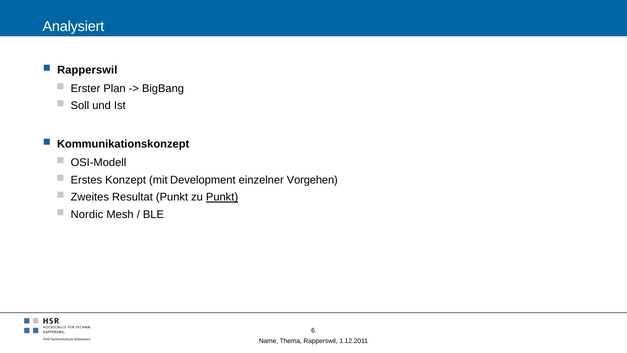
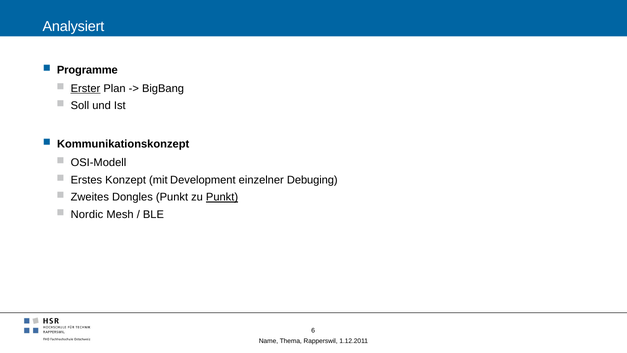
Rapperswil: Rapperswil -> Programme (87, 70)
Erster underline: none -> present (85, 88)
Vorgehen: Vorgehen -> Debuging (312, 180)
Resultat: Resultat -> Dongles (132, 197)
